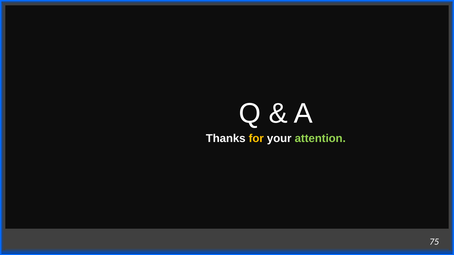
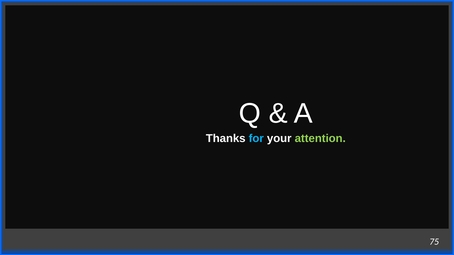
for colour: yellow -> light blue (256, 139)
